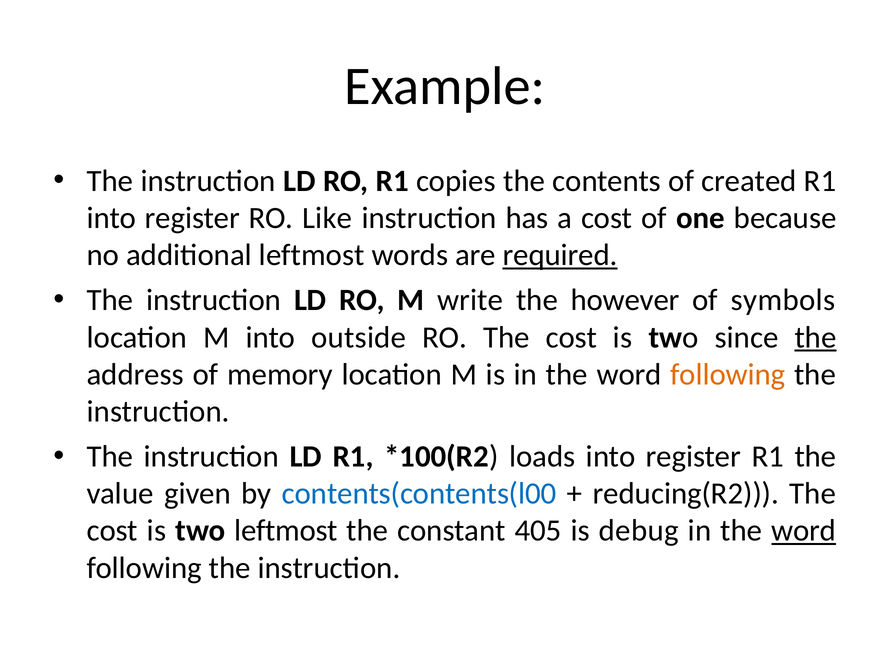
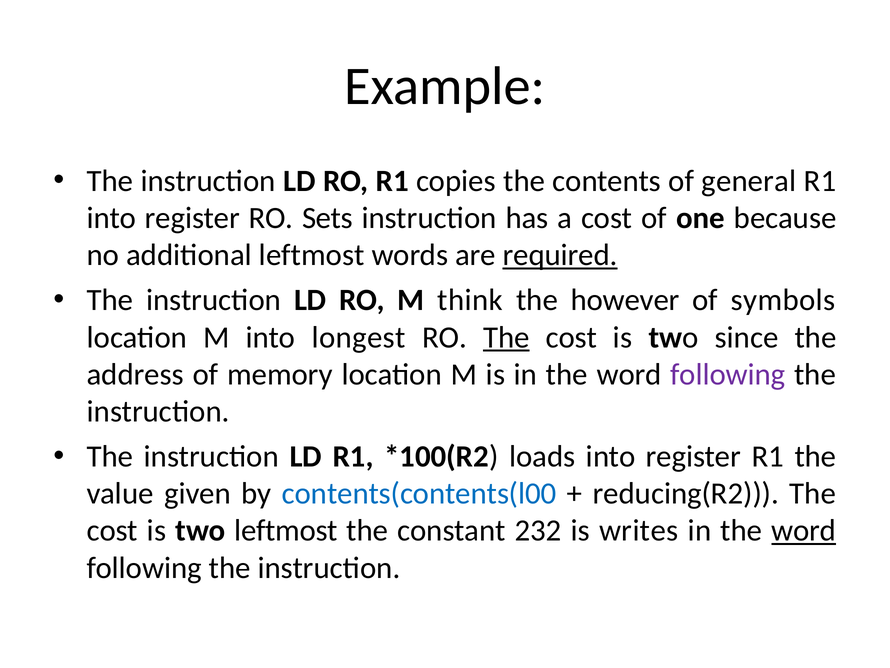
created: created -> general (749, 181)
Like: Like -> Sets (328, 218)
write: write -> think (470, 300)
outside: outside -> longest (359, 337)
The underline: none -> present (506, 337)
the underline: present -> none (816, 337)
following colour: orange -> purple (728, 374)
405: 405 -> 232 (538, 530)
debug: debug -> writes (639, 530)
